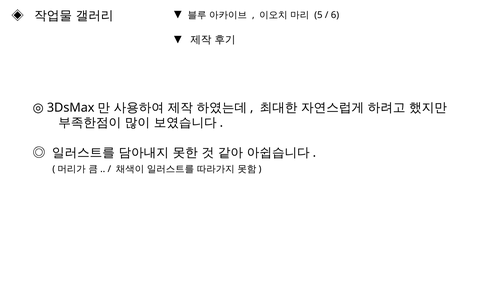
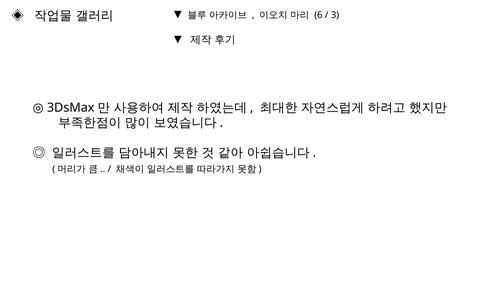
5: 5 -> 6 (318, 15)
6: 6 -> 3 (335, 15)
